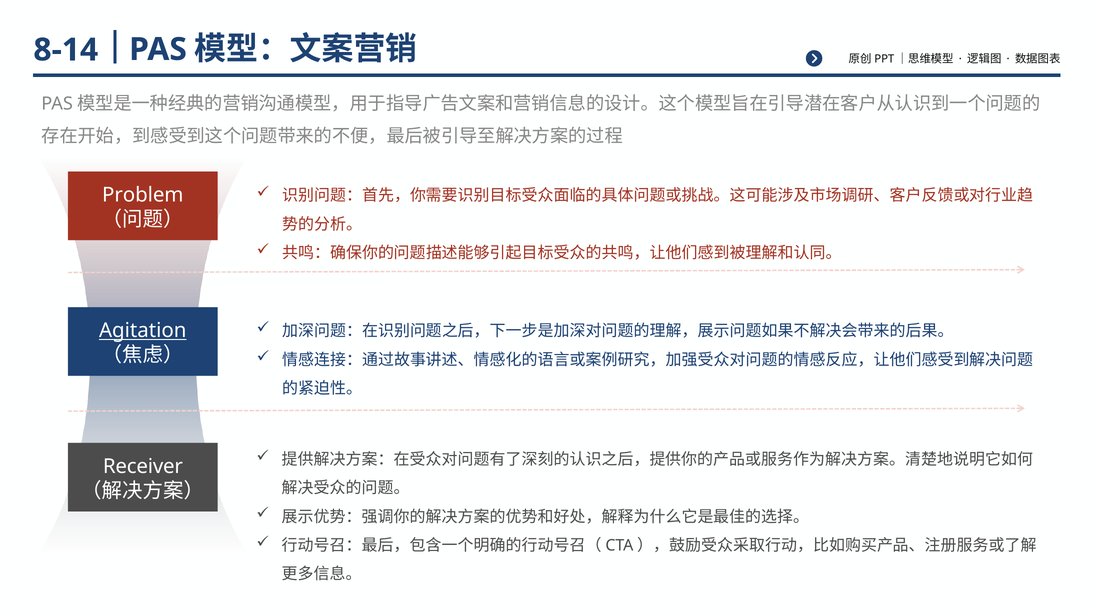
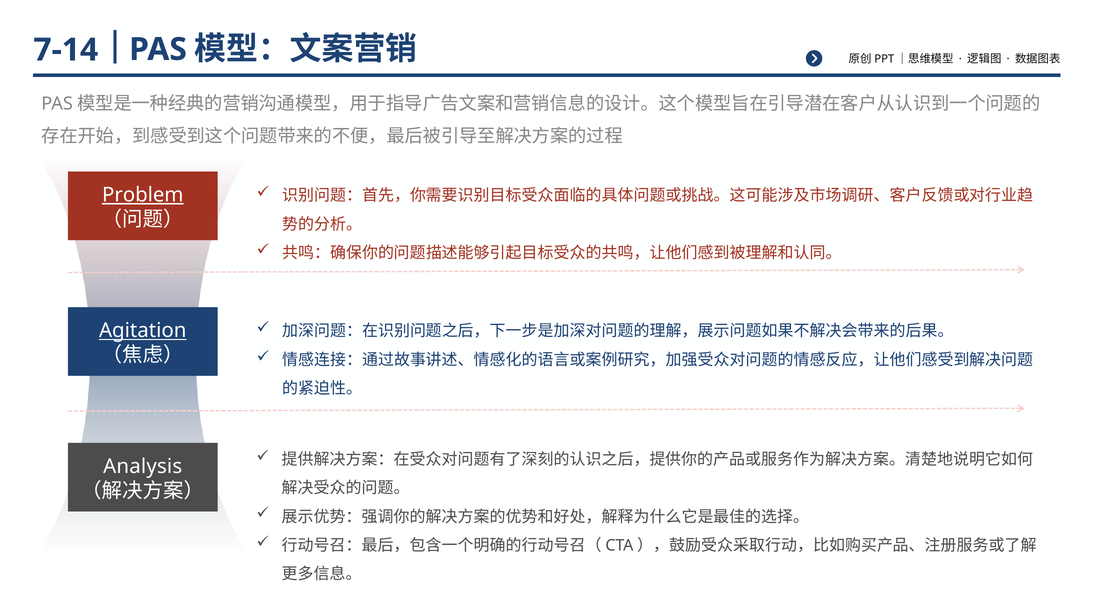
8-14: 8-14 -> 7-14 (66, 50)
Problem underline: none -> present (143, 195)
Receiver: Receiver -> Analysis (143, 466)
